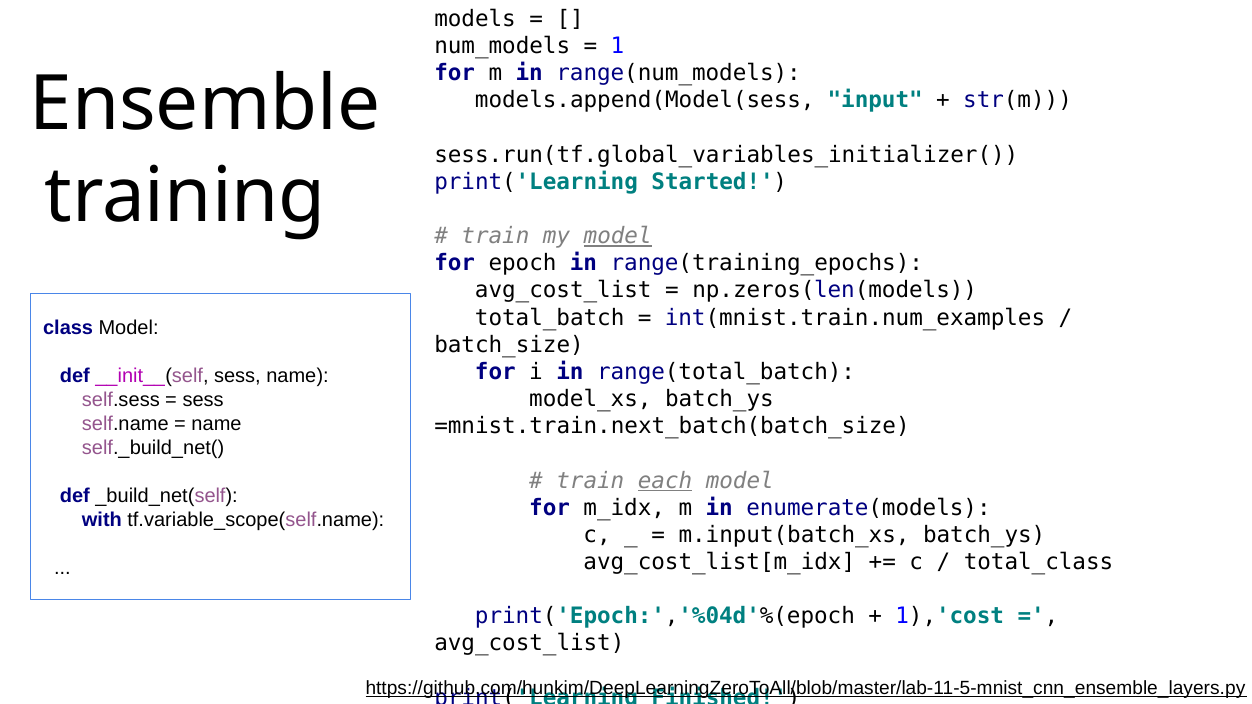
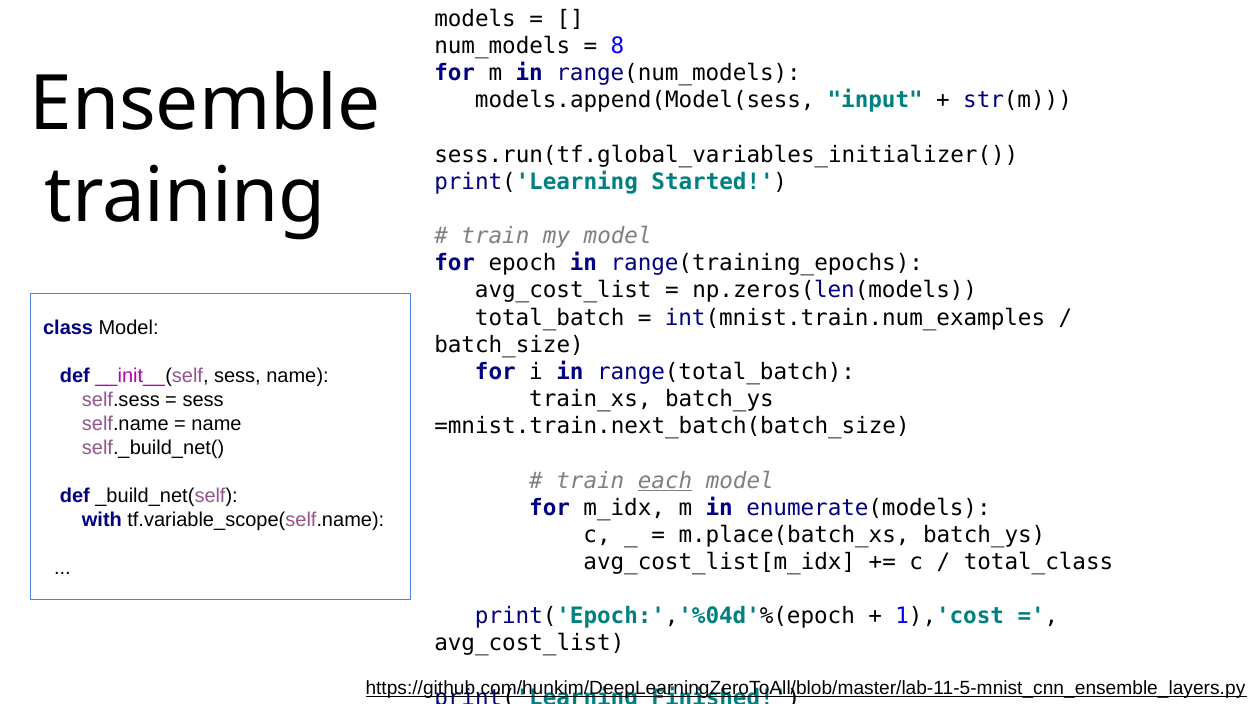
1: 1 -> 8 (617, 46)
model underline: present -> none (618, 236)
model_xs: model_xs -> train_xs (590, 399)
m.input(batch_xs: m.input(batch_xs -> m.place(batch_xs (794, 535)
